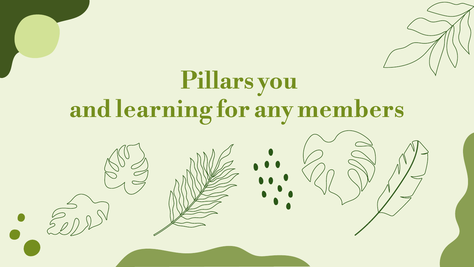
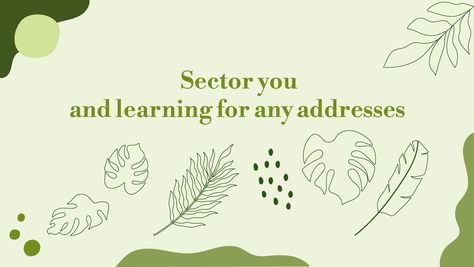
Pillars: Pillars -> Sector (217, 81)
members: members -> addresses (351, 109)
